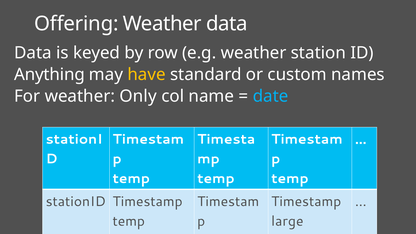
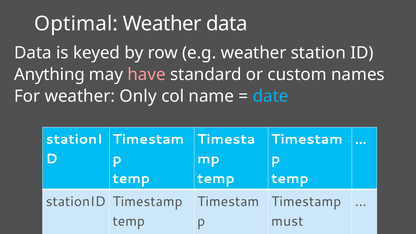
Offering: Offering -> Optimal (76, 24)
have colour: yellow -> pink (147, 75)
large: large -> must (287, 221)
